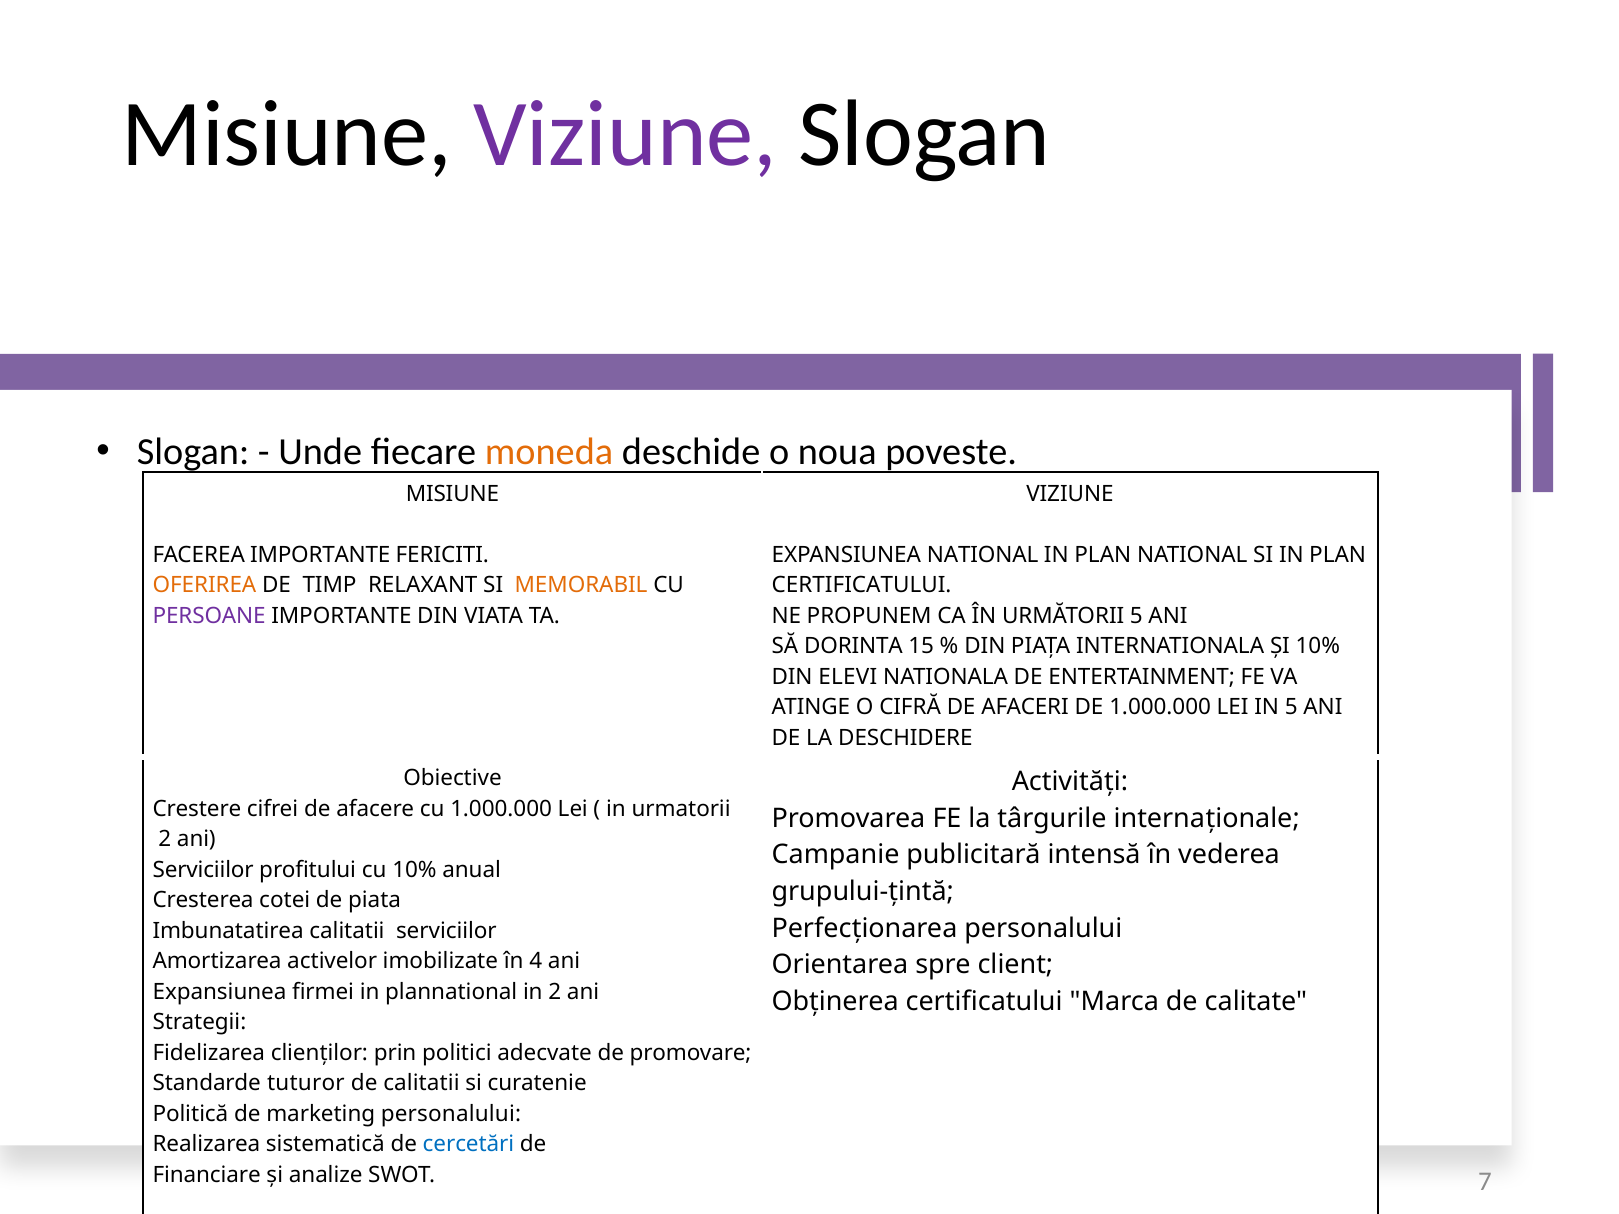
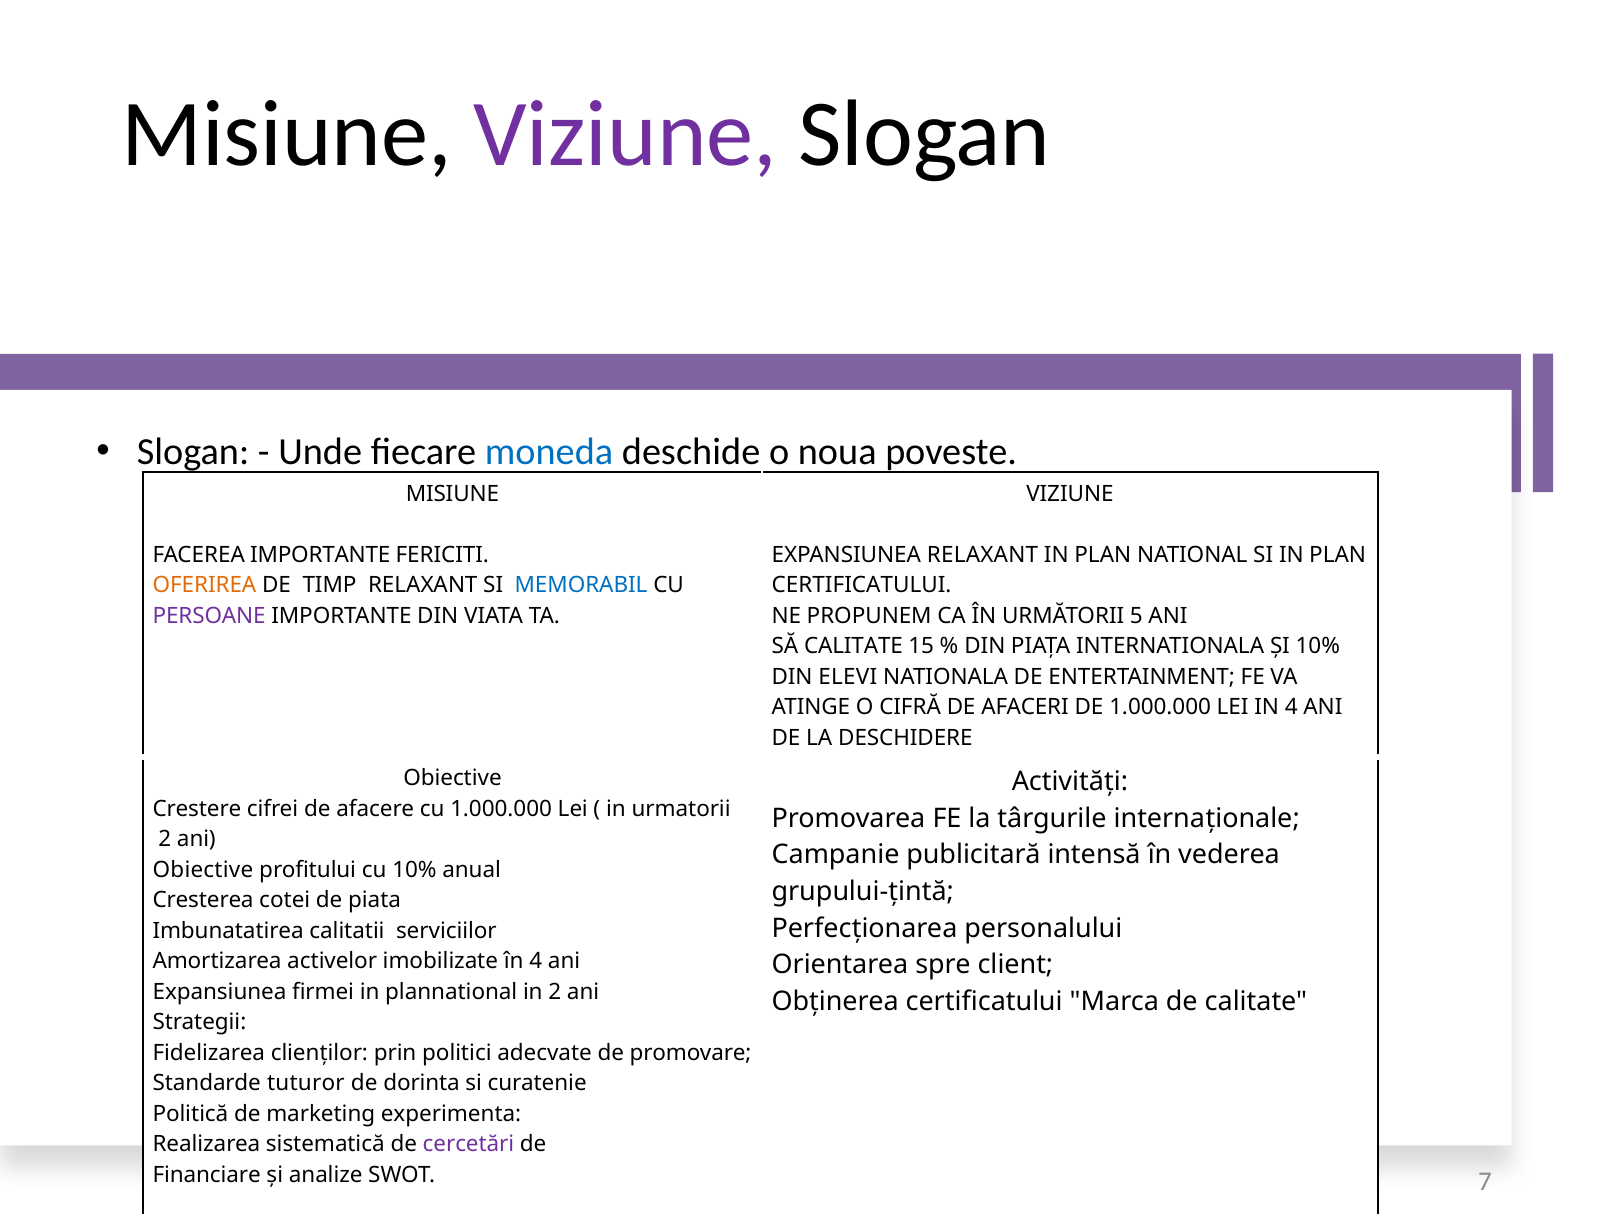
moneda colour: orange -> blue (549, 452)
EXPANSIUNEA NATIONAL: NATIONAL -> RELAXANT (982, 555)
MEMORABIL colour: orange -> blue (581, 585)
SĂ DORINTA: DORINTA -> CALITATE (853, 647)
IN 5: 5 -> 4 (1291, 708)
Serviciilor: Serviciilor -> Obiective (203, 870)
de calitatii: calitatii -> dorinta (422, 1084)
marketing personalului: personalului -> experimenta (451, 1114)
cercetări colour: blue -> purple (468, 1145)
